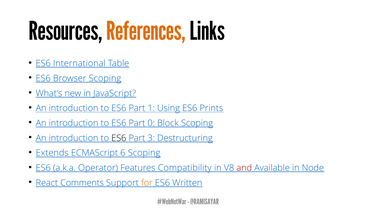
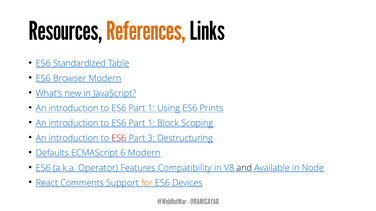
International: International -> Standardized (79, 64)
Browser Scoping: Scoping -> Modern (105, 79)
0: 0 -> 1 (151, 123)
ES6 colour: black -> red (119, 138)
Extends: Extends -> Defaults (52, 153)
6 Scoping: Scoping -> Modern (144, 153)
and colour: red -> black (244, 168)
Written: Written -> Devices (187, 183)
